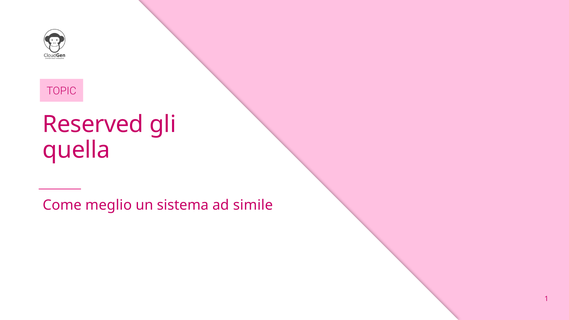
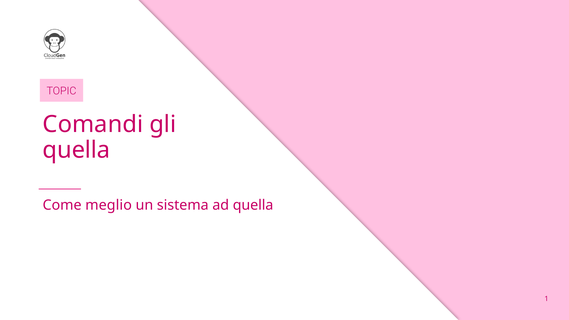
Reserved: Reserved -> Comandi (93, 125)
ad simile: simile -> quella (253, 205)
